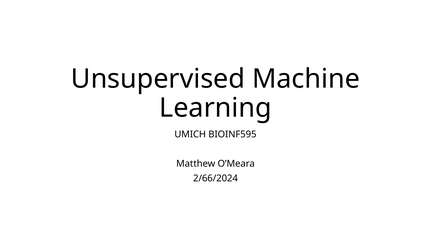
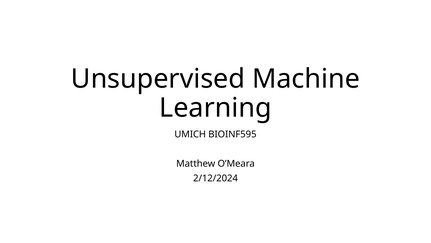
2/66/2024: 2/66/2024 -> 2/12/2024 (215, 178)
